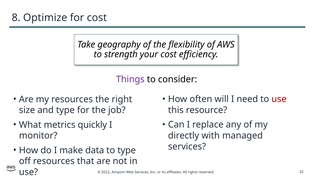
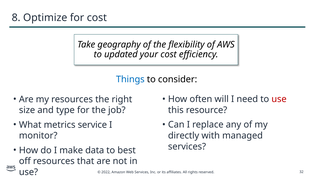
strength: strength -> updated (121, 54)
Things colour: purple -> blue (130, 79)
quickly: quickly -> service (92, 124)
to type: type -> best (127, 150)
